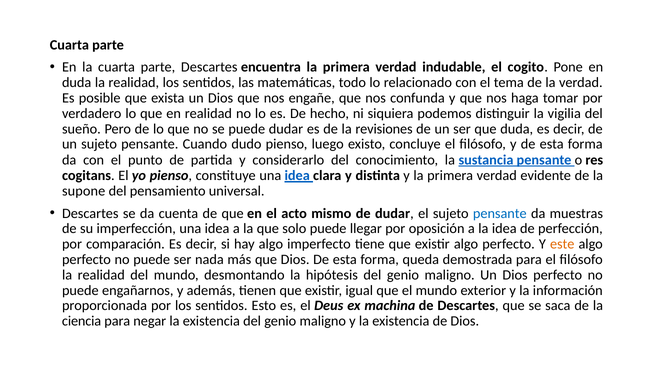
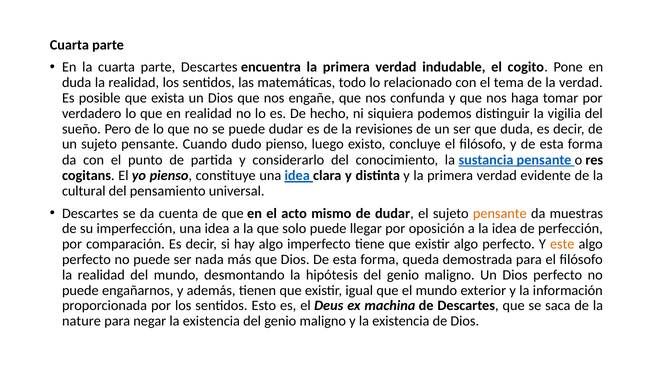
supone: supone -> cultural (84, 191)
pensante colour: blue -> orange (500, 213)
ciencia: ciencia -> nature (81, 321)
